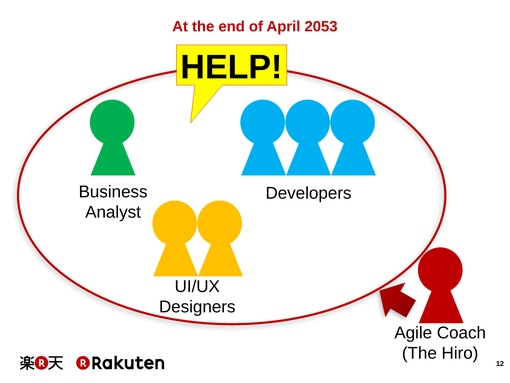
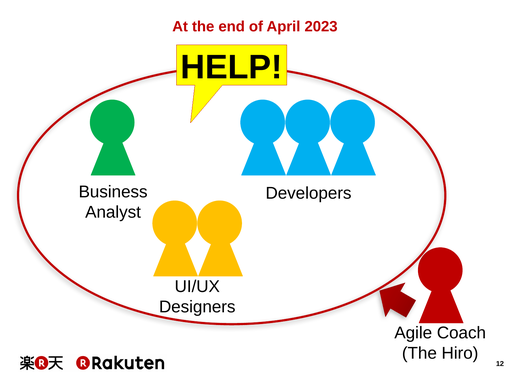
2053: 2053 -> 2023 (321, 27)
